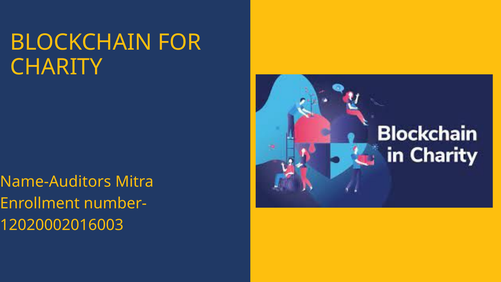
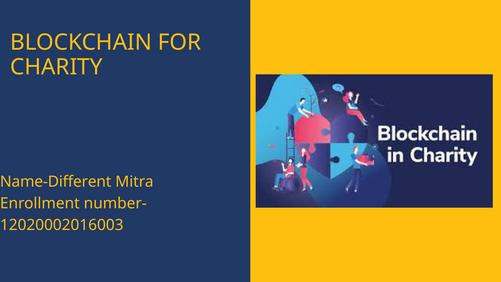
Name-Auditors: Name-Auditors -> Name-Different (56, 182)
